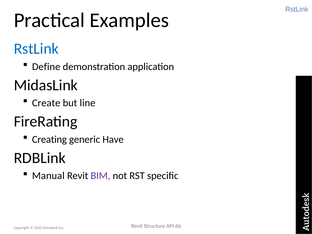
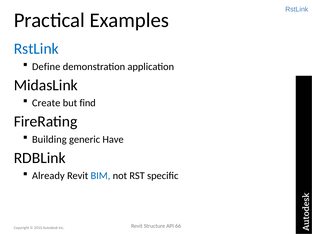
line: line -> find (88, 103)
Creating: Creating -> Building (49, 139)
Manual: Manual -> Already (48, 176)
BIM colour: purple -> blue (100, 176)
